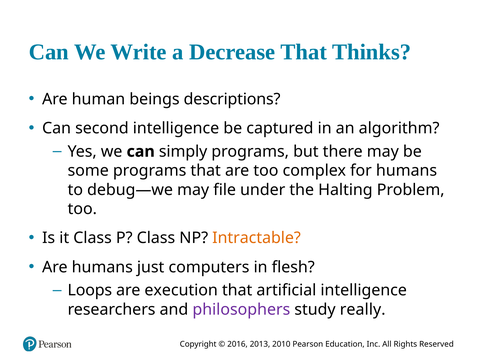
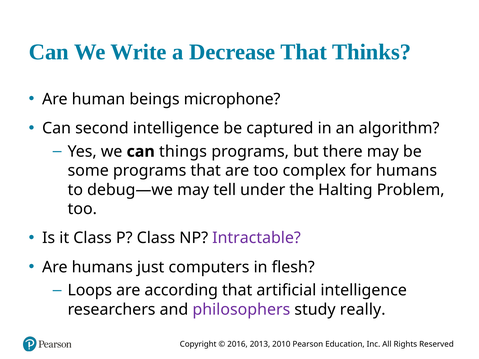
descriptions: descriptions -> microphone (232, 99)
simply: simply -> things (183, 152)
file: file -> tell (225, 190)
Intractable colour: orange -> purple (257, 238)
execution: execution -> according (181, 291)
